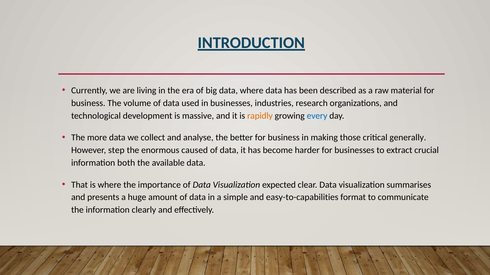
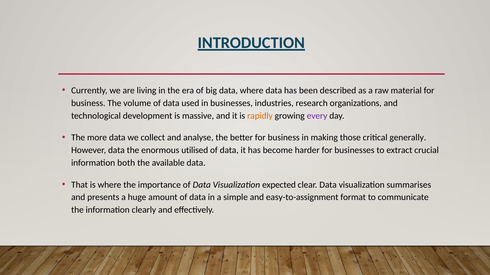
every colour: blue -> purple (317, 116)
However step: step -> data (116, 151)
caused: caused -> utilised (195, 151)
easy-to-capabilities: easy-to-capabilities -> easy-to-assignment (302, 198)
